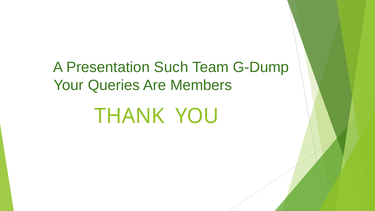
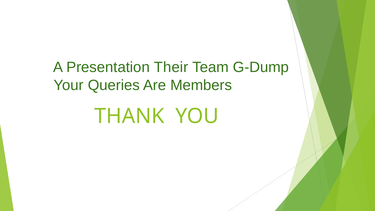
Such: Such -> Their (171, 67)
